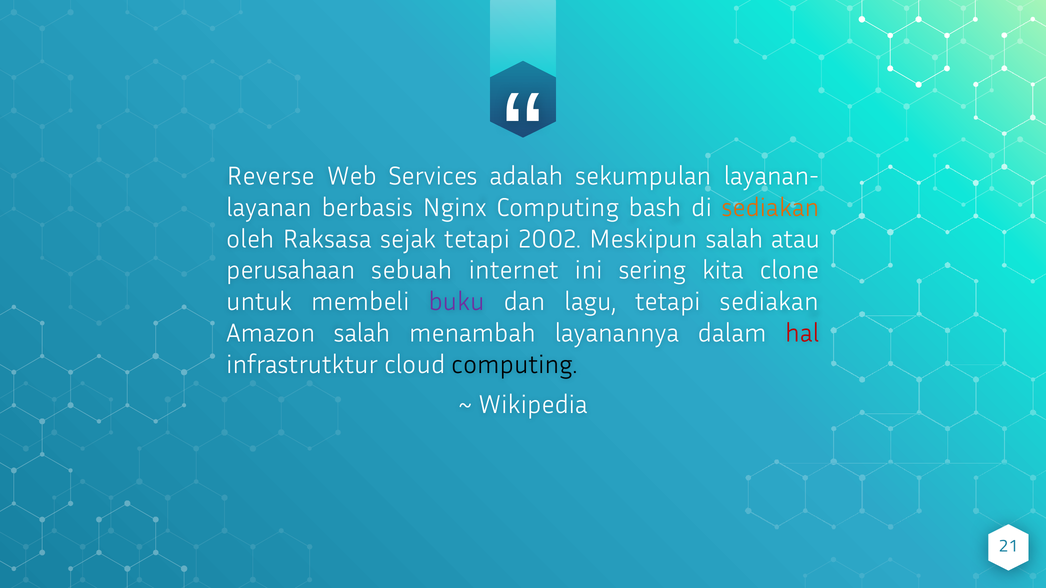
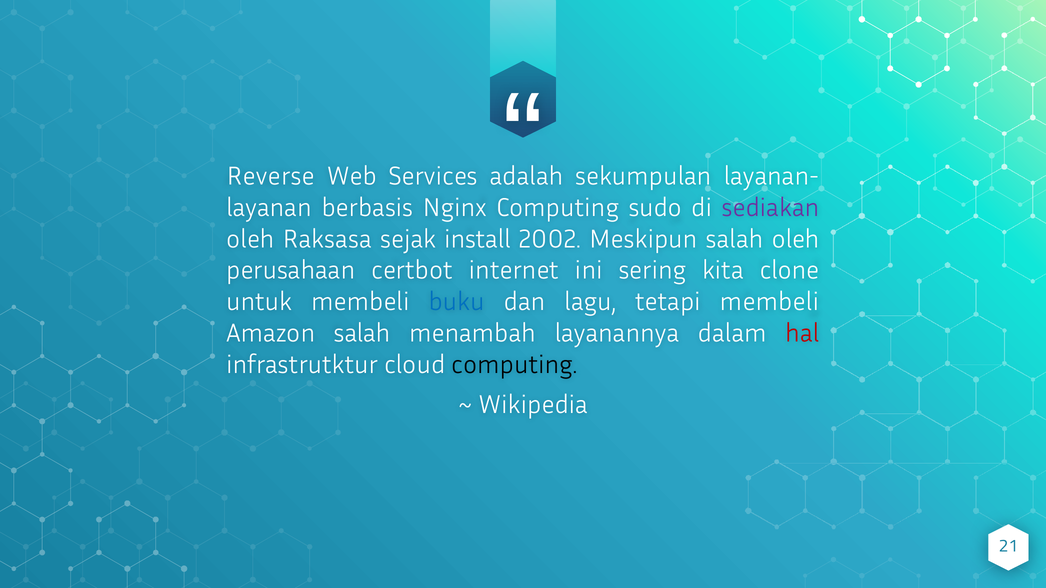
bash: bash -> sudo (655, 208)
sediakan colour: orange -> purple (771, 208)
sejak tetapi: tetapi -> install (478, 239)
salah atau: atau -> oleh (796, 239)
sebuah: sebuah -> certbot (412, 270)
buku colour: purple -> blue (457, 302)
tetapi sediakan: sediakan -> membeli (770, 302)
